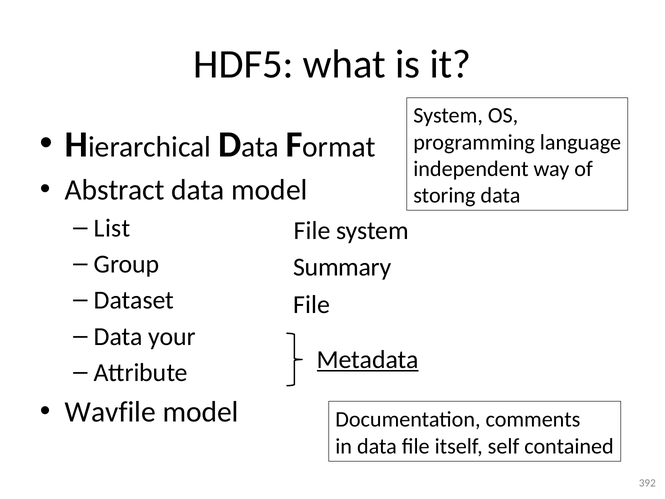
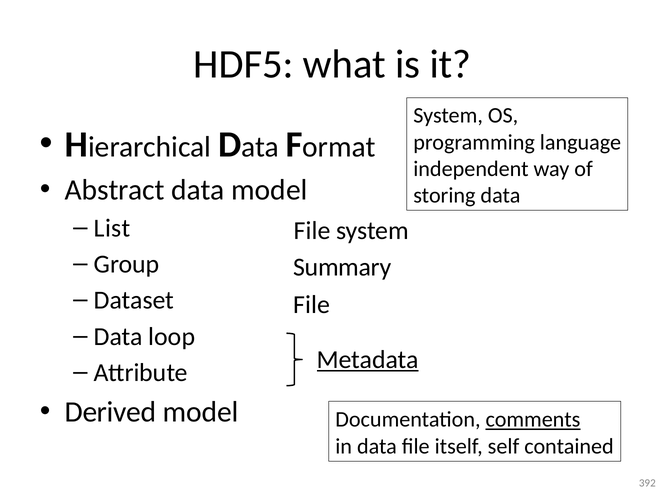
your: your -> loop (172, 336)
Wavfile: Wavfile -> Derived (111, 412)
comments underline: none -> present (533, 419)
